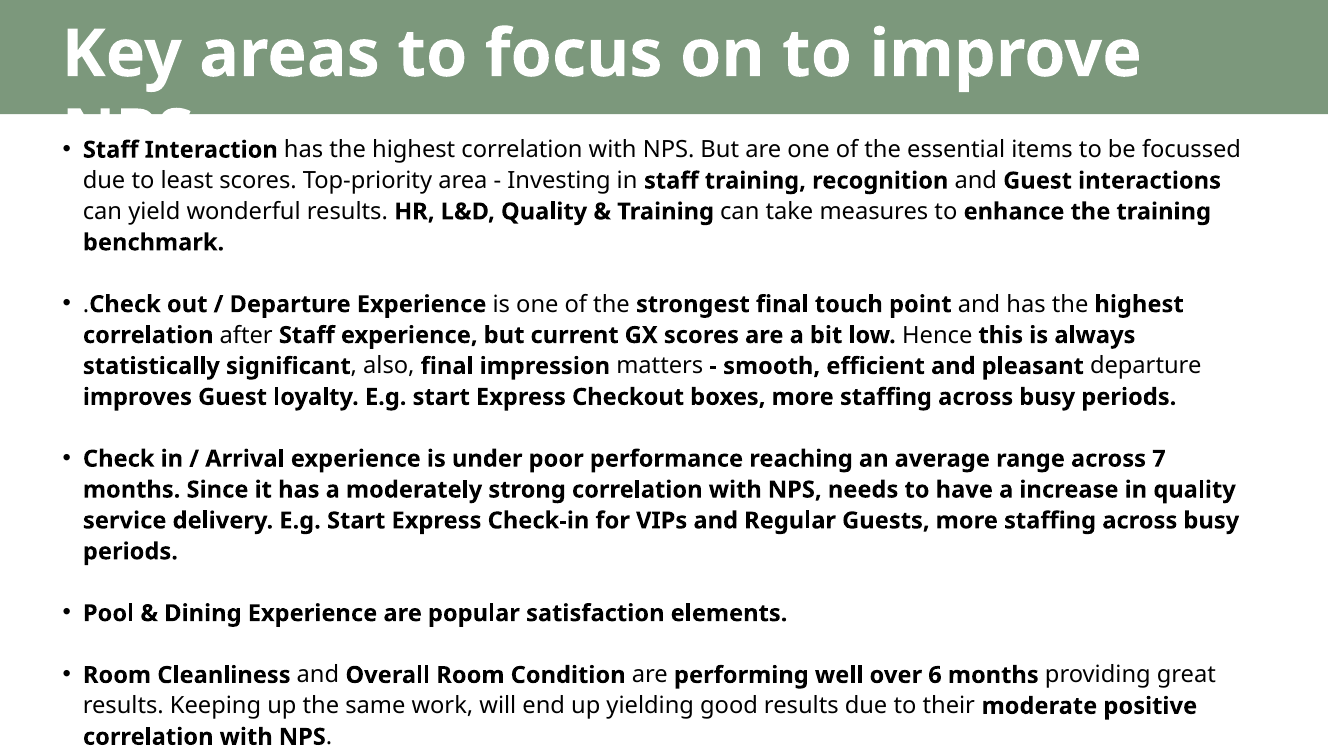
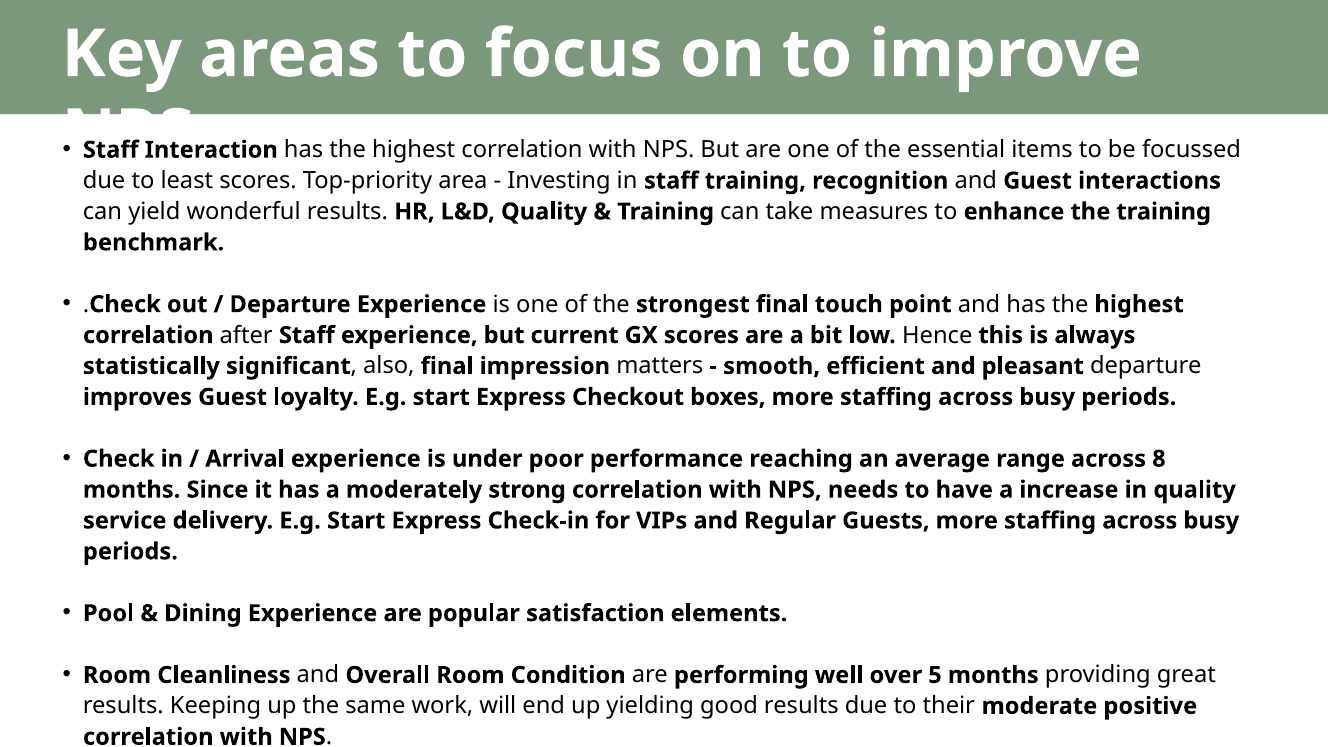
7: 7 -> 8 (1159, 459)
6: 6 -> 5 (935, 675)
